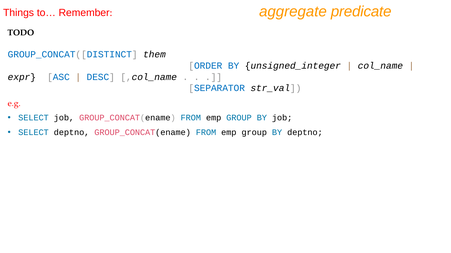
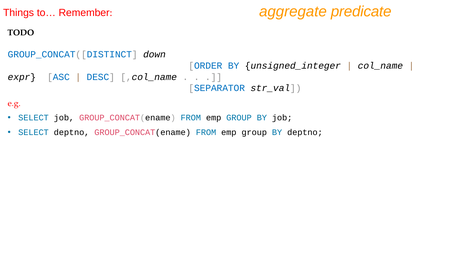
them: them -> down (154, 55)
